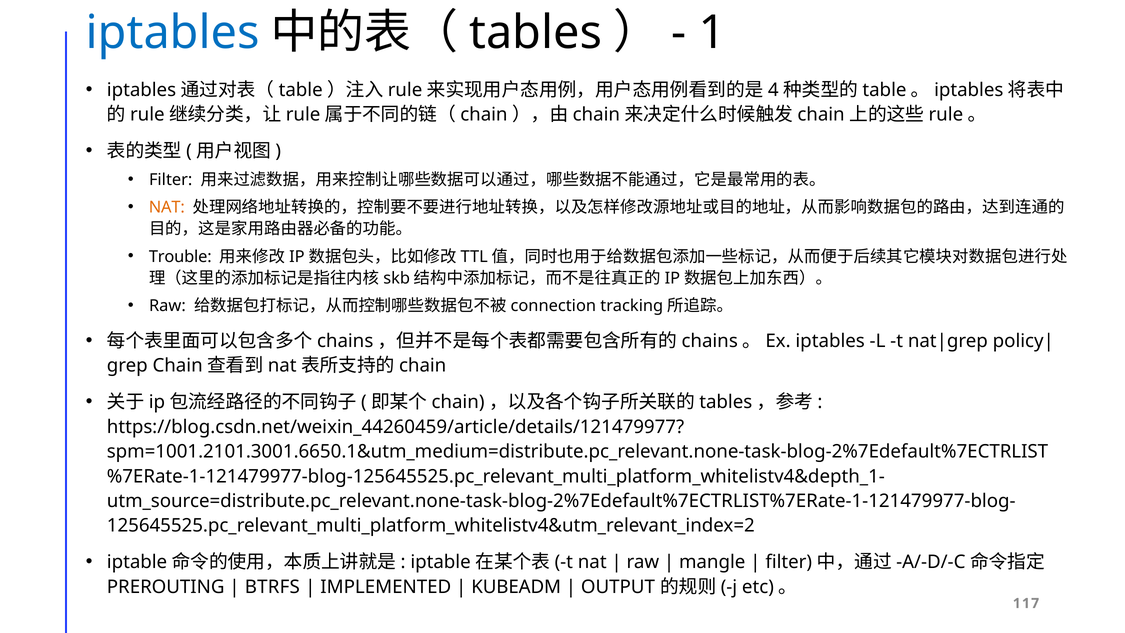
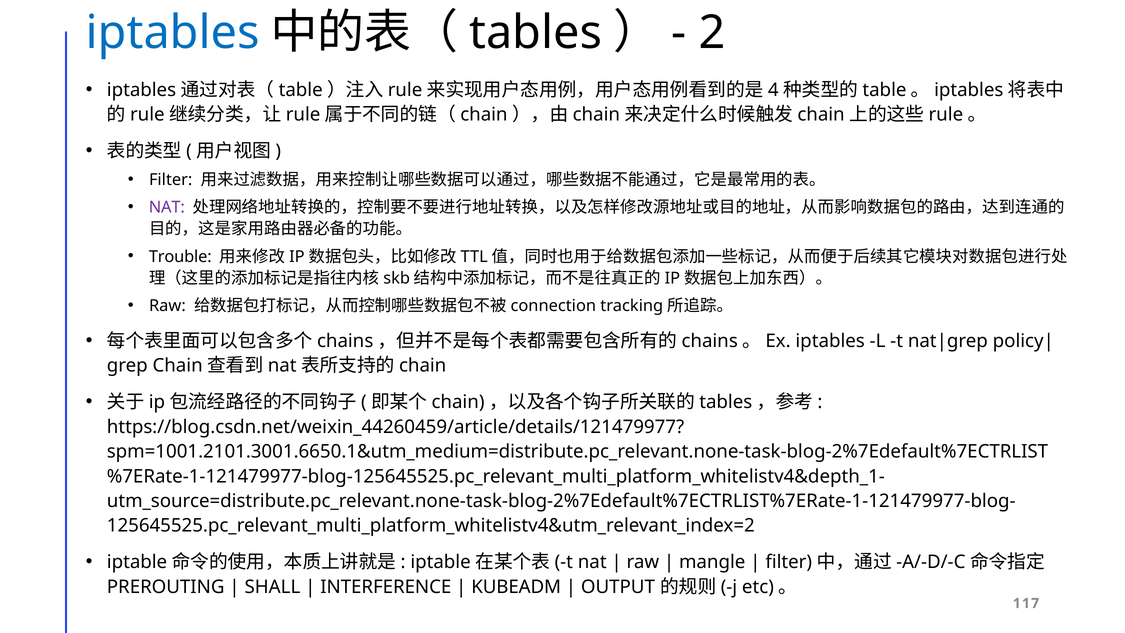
1: 1 -> 2 (712, 33)
NAT colour: orange -> purple (167, 207)
BTRFS: BTRFS -> SHALL (272, 587)
IMPLEMENTED: IMPLEMENTED -> INTERFERENCE (386, 587)
